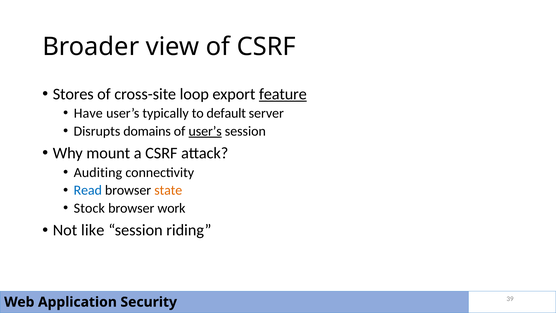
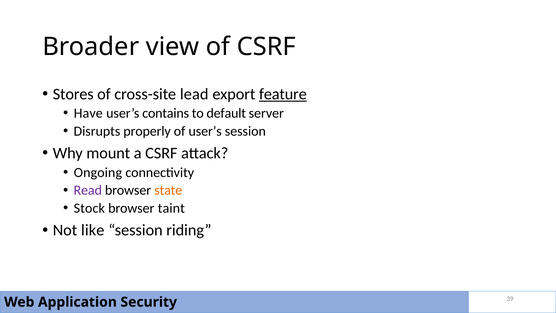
loop: loop -> lead (194, 94)
typically: typically -> contains (166, 113)
domains: domains -> properly (147, 131)
user’s underline: present -> none (205, 131)
Auditing: Auditing -> Ongoing (98, 172)
Read colour: blue -> purple (88, 190)
work: work -> taint (171, 208)
